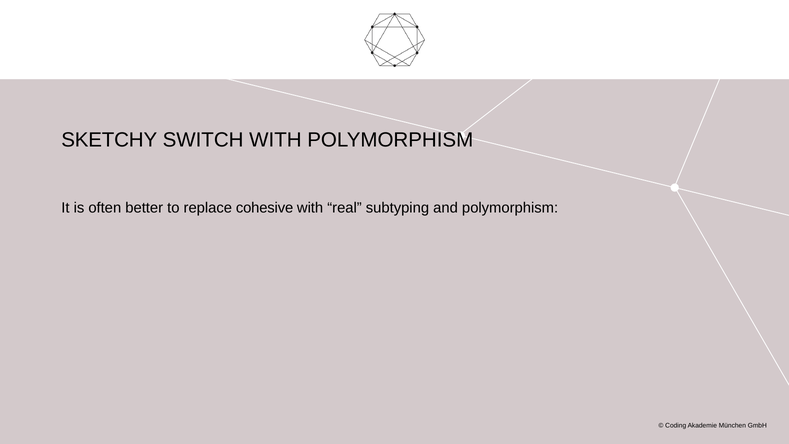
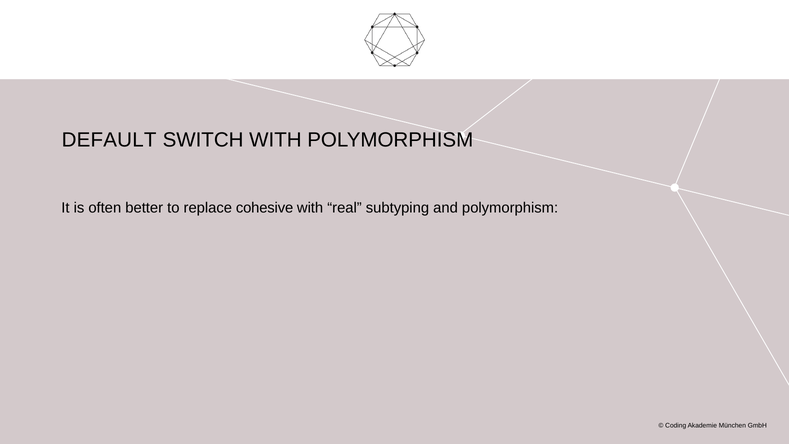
SKETCHY: SKETCHY -> DEFAULT (109, 140)
